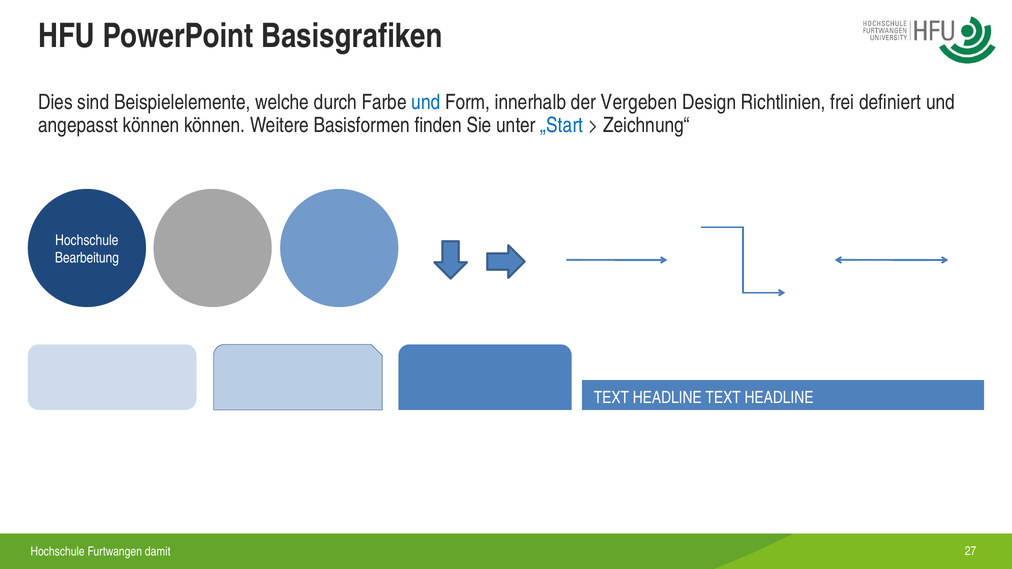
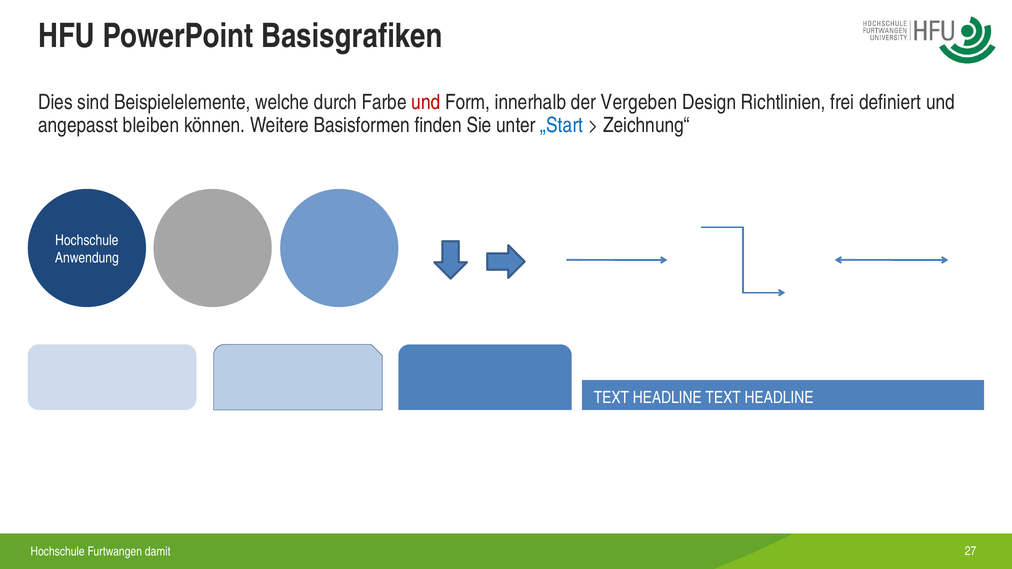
und colour: blue -> red (426, 102)
angepasst können: können -> bleiben (151, 125)
Bearbeitung: Bearbeitung -> Anwendung (87, 258)
